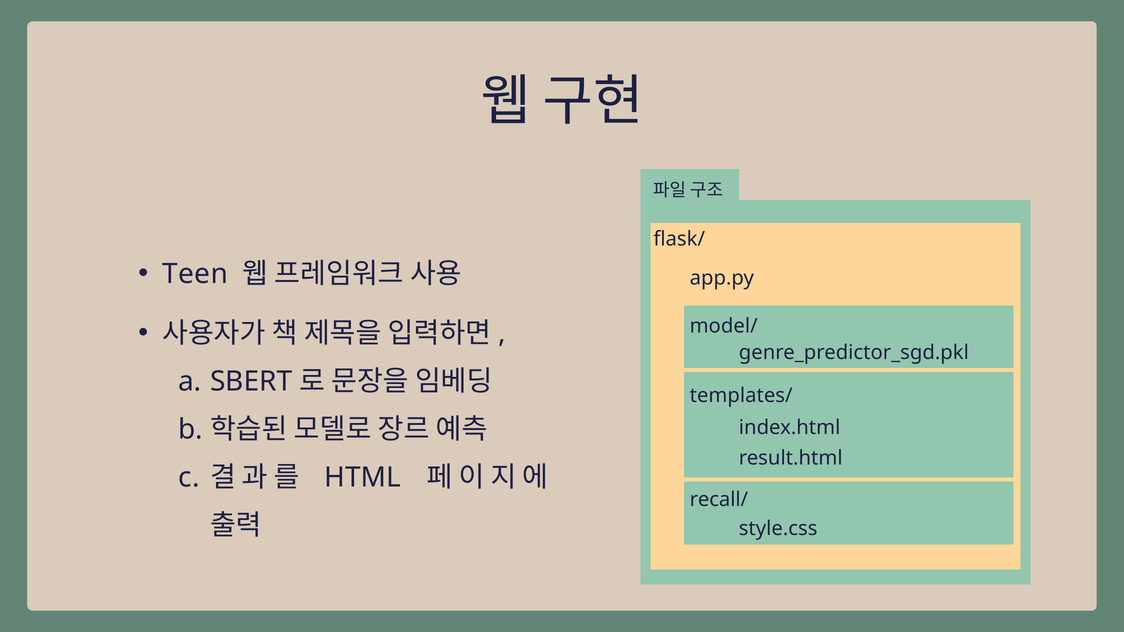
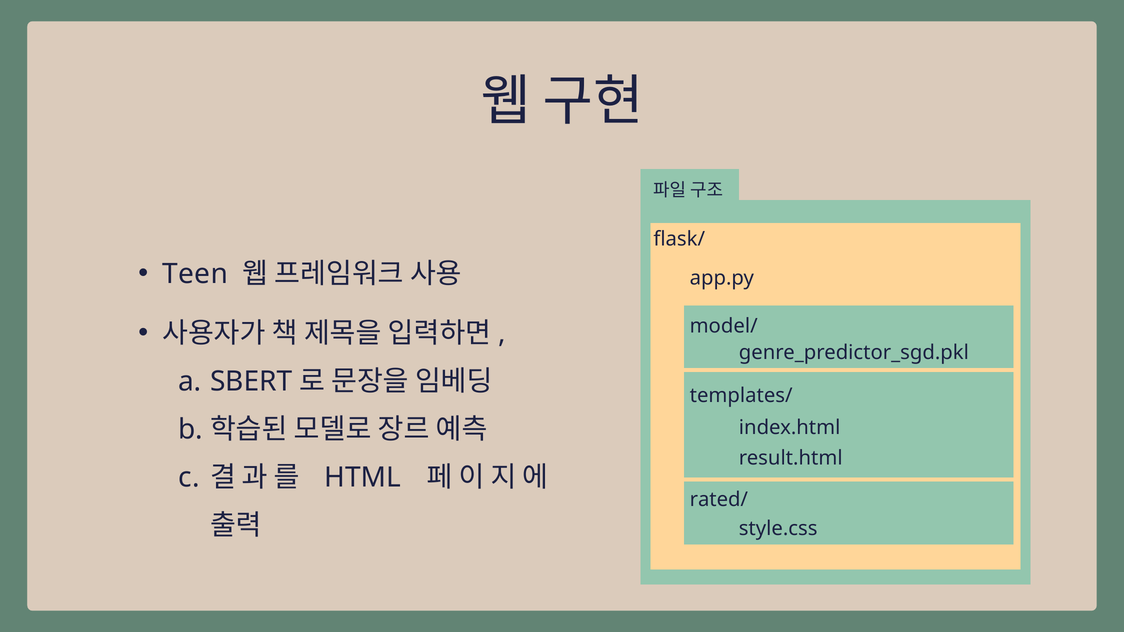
recall/: recall/ -> rated/ (719, 500)
